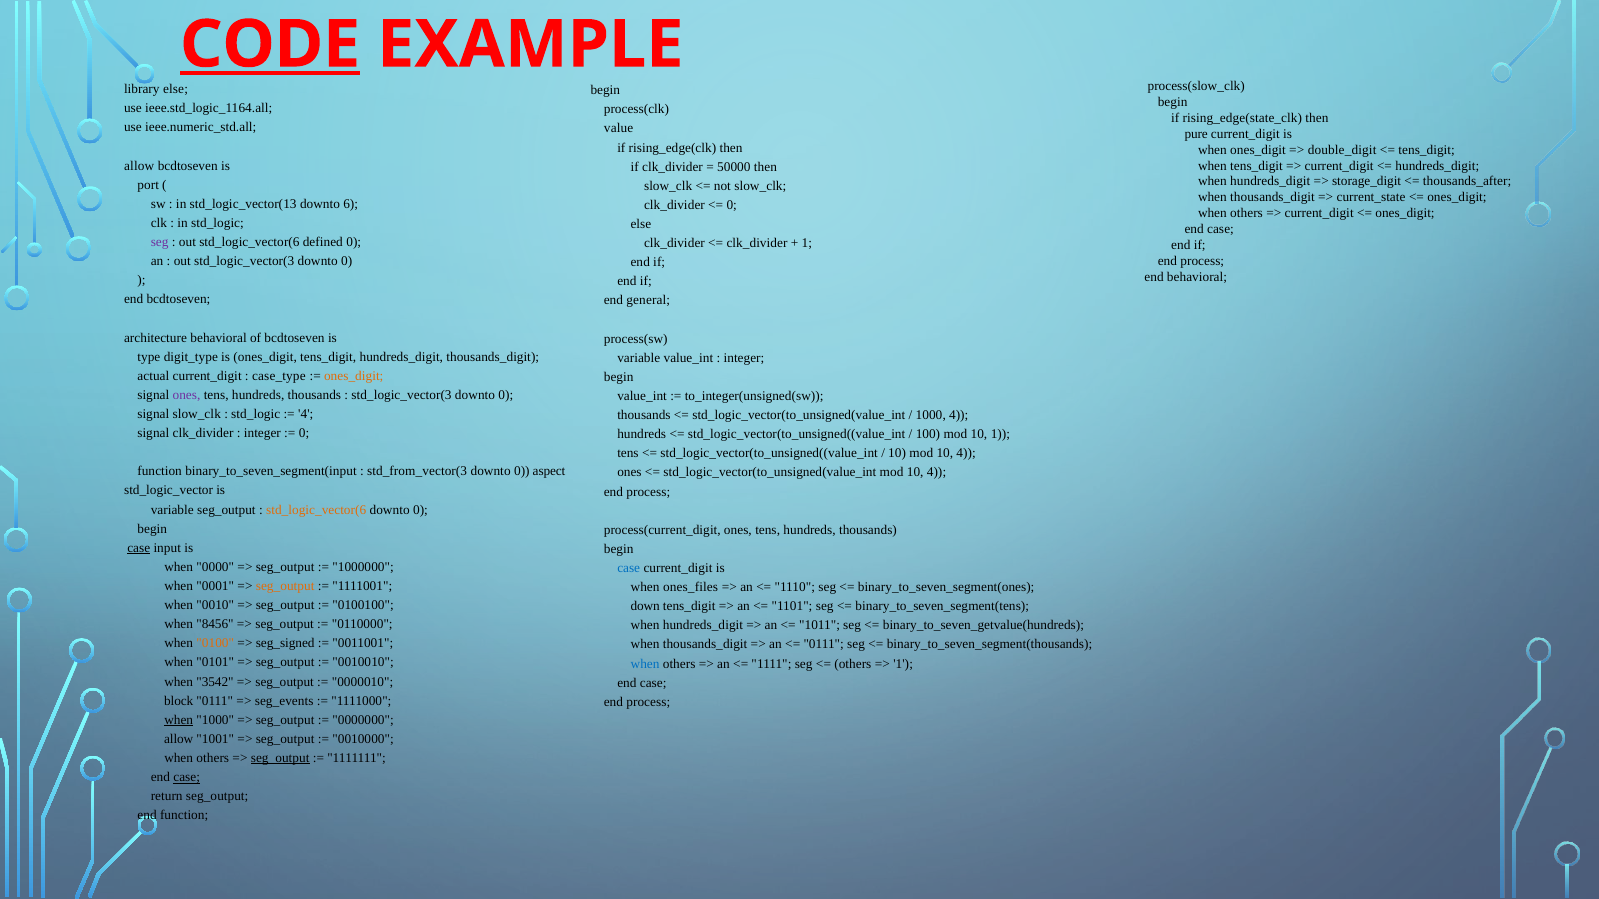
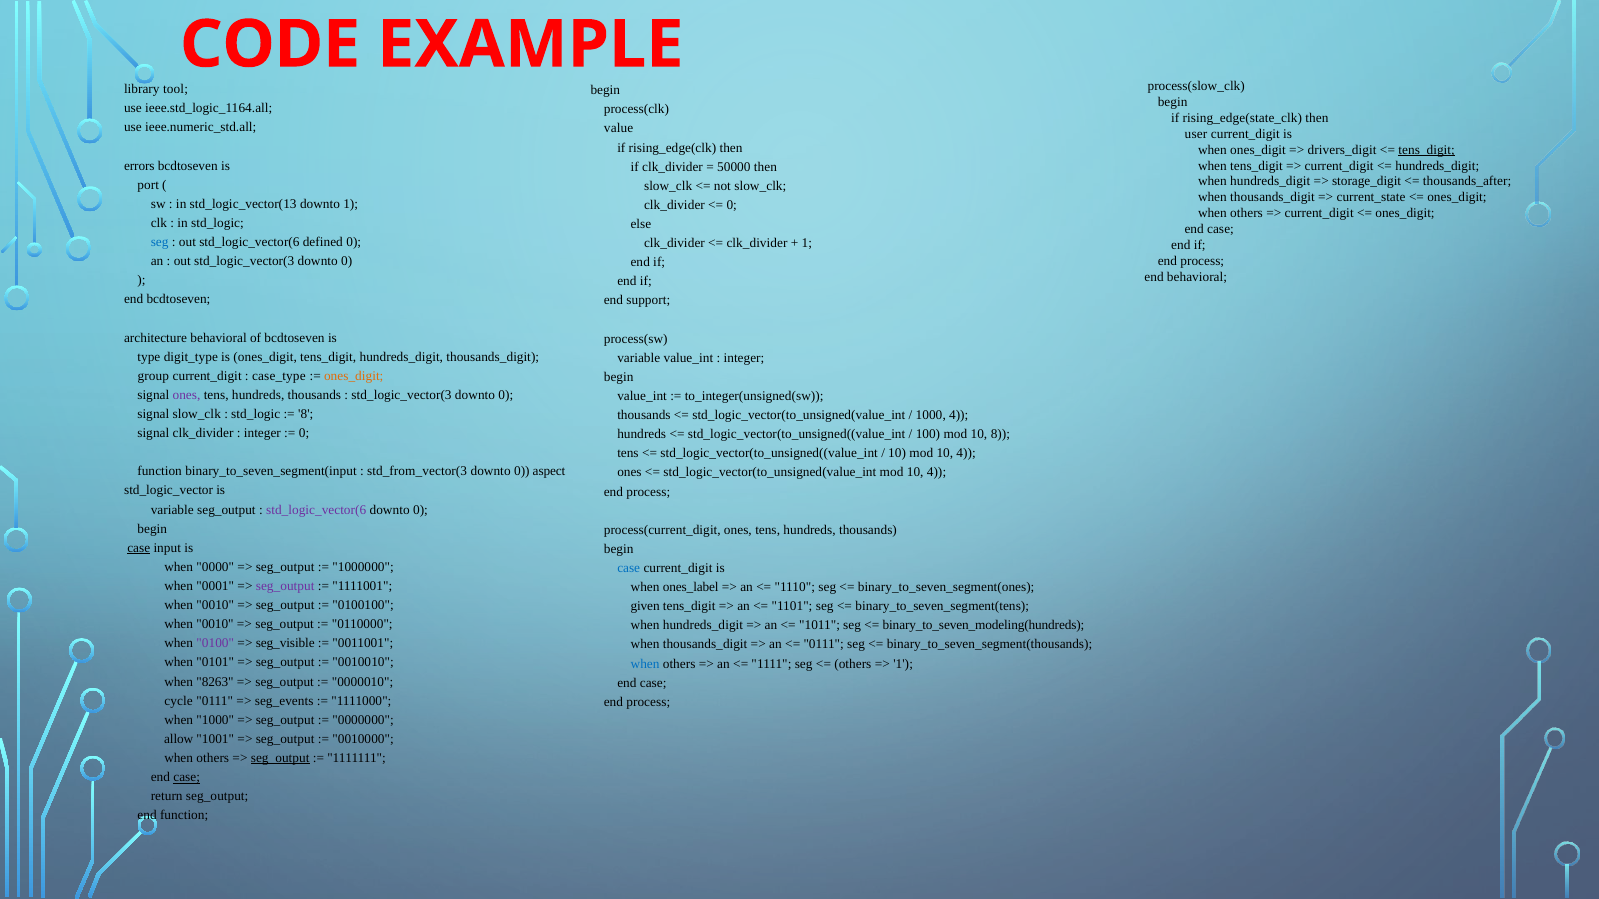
CODE underline: present -> none (270, 45)
library else: else -> tool (176, 89)
pure: pure -> user (1196, 134)
double_digit: double_digit -> drivers_digit (1342, 150)
tens_digit underline: none -> present (1427, 150)
allow: allow -> errors (139, 166)
downto 6: 6 -> 1 (351, 204)
seg colour: purple -> blue (160, 242)
general: general -> support (648, 301)
actual: actual -> group (153, 376)
4: 4 -> 8 (306, 414)
10 1: 1 -> 8 (1000, 435)
std_logic_vector(6 colour: orange -> purple (316, 510)
seg_output colour: orange -> purple (285, 586)
ones_files: ones_files -> ones_label (691, 588)
down: down -> given (645, 607)
8456: 8456 -> 0010 (215, 625)
binary_to_seven_getvalue(hundreds: binary_to_seven_getvalue(hundreds -> binary_to_seven_modeling(hundreds (984, 626)
0100 colour: orange -> purple (215, 644)
seg_signed: seg_signed -> seg_visible (285, 644)
3542: 3542 -> 8263 (215, 682)
block: block -> cycle (179, 701)
when underline: present -> none (179, 720)
